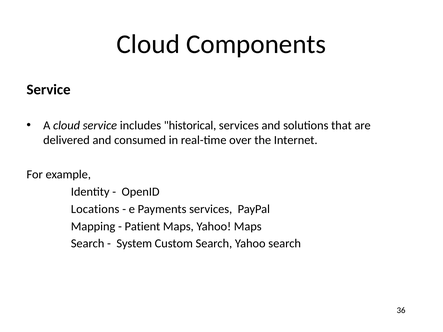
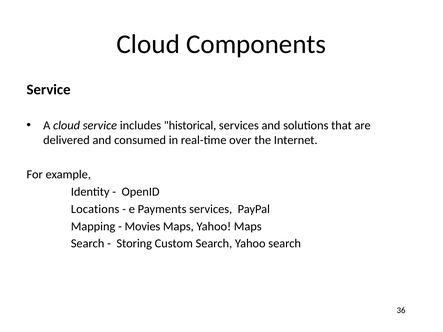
Patient: Patient -> Movies (142, 226)
System: System -> Storing (134, 244)
